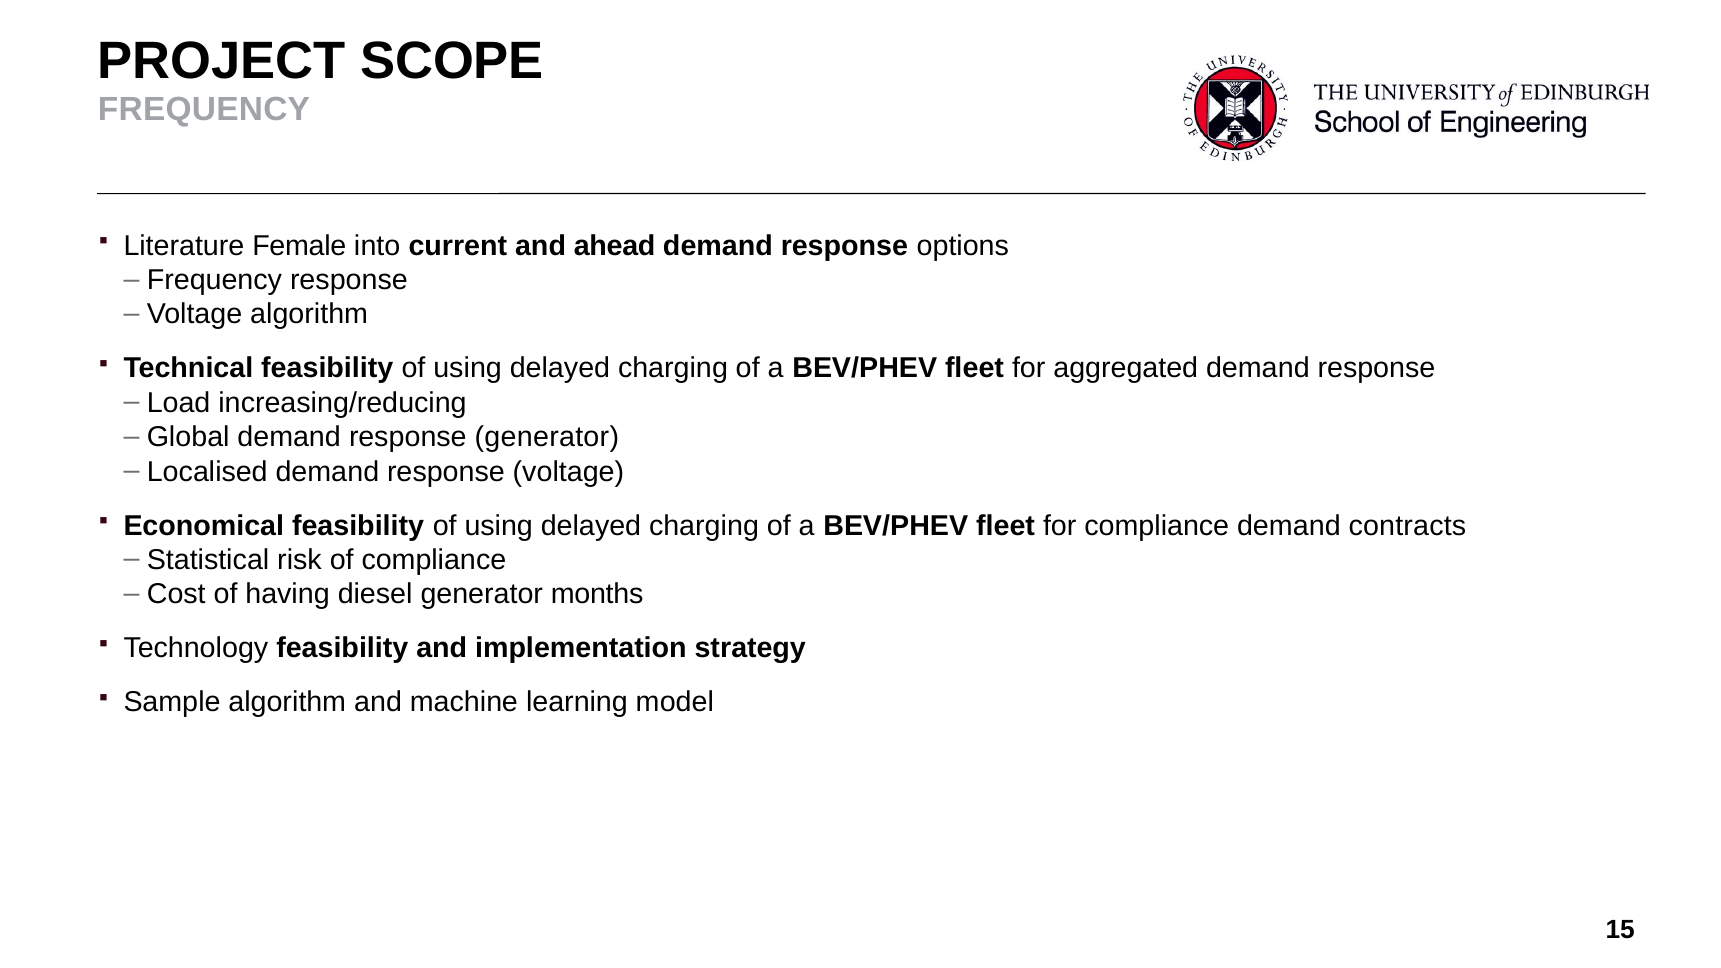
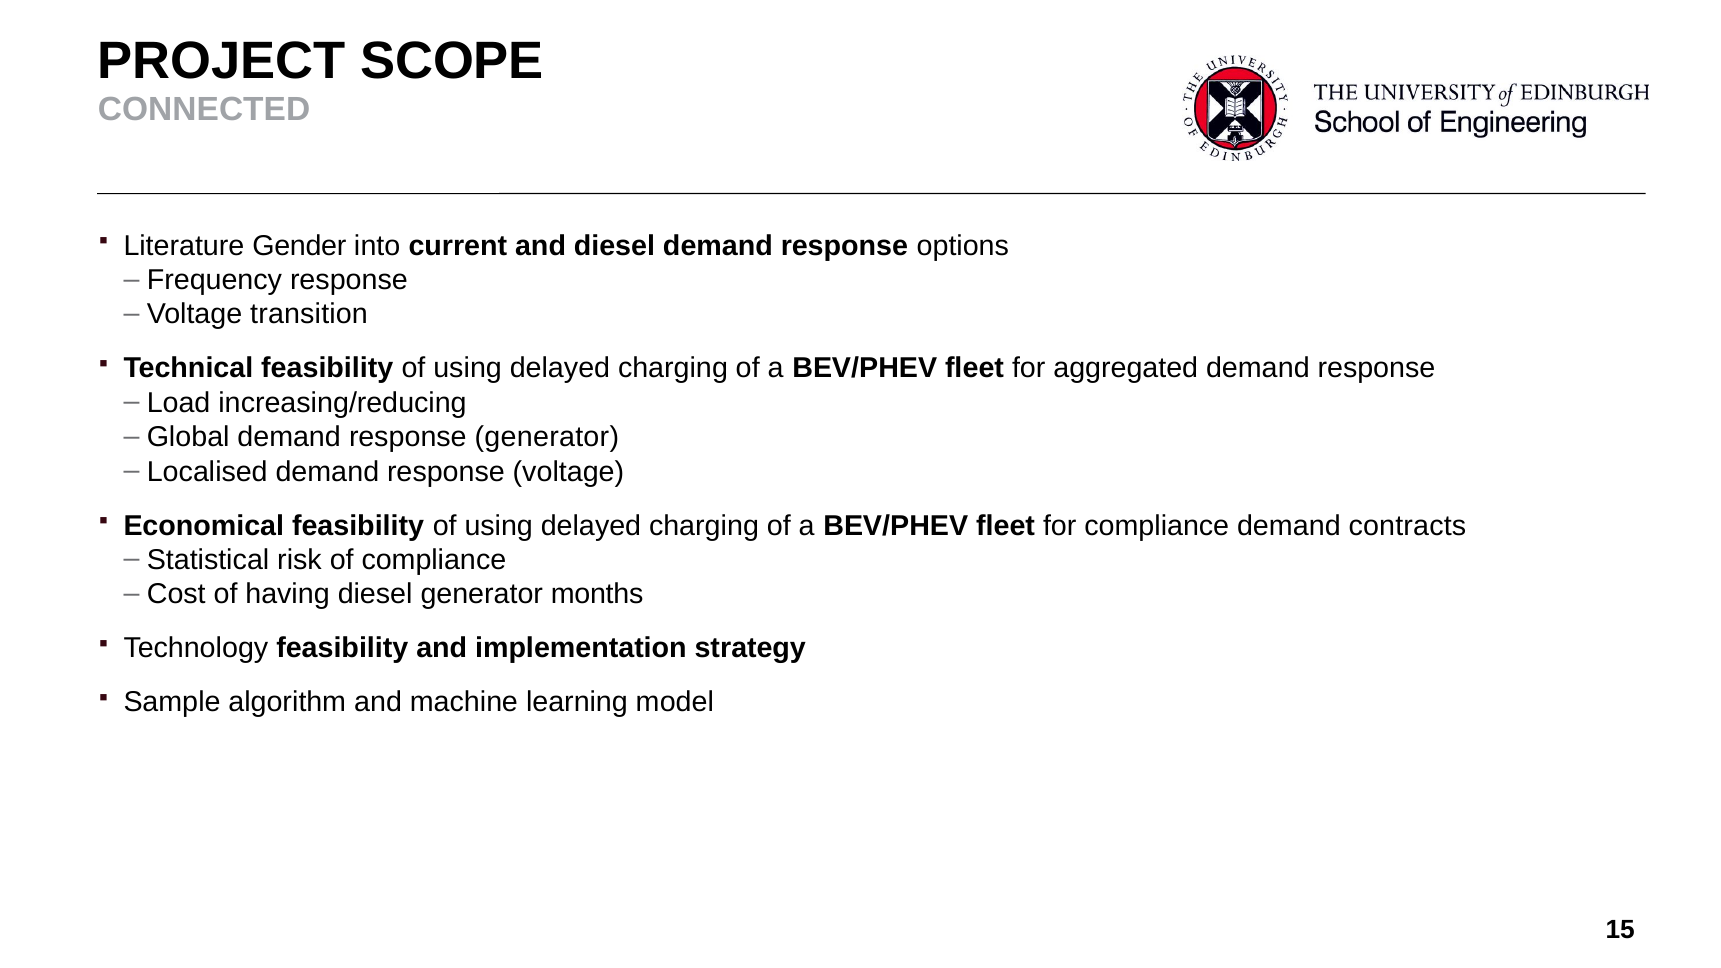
FREQUENCY: FREQUENCY -> CONNECTED (204, 110)
Female: Female -> Gender (299, 246)
and ahead: ahead -> diesel (614, 246)
Voltage algorithm: algorithm -> transition (309, 315)
